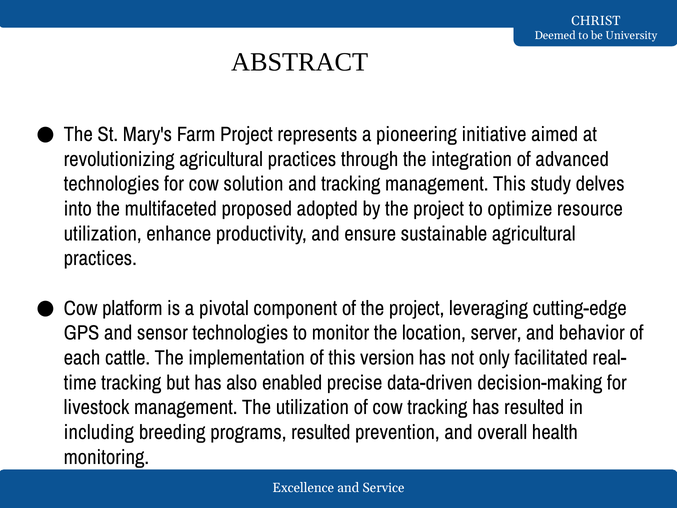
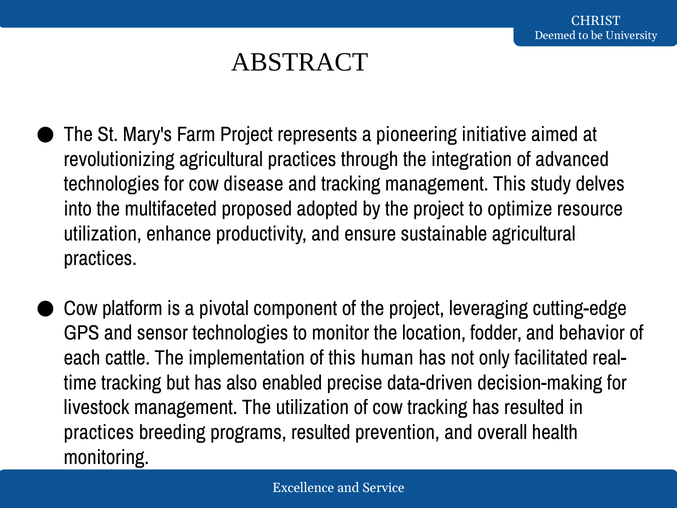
solution: solution -> disease (253, 184)
server: server -> fodder (496, 333)
version: version -> human (387, 358)
including: including -> practices (99, 432)
